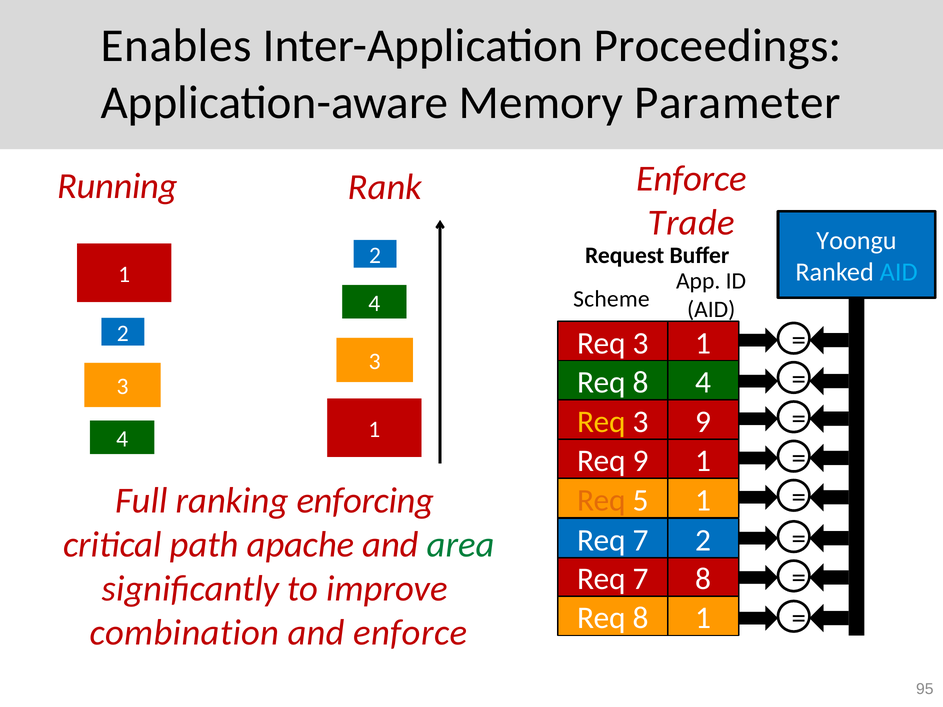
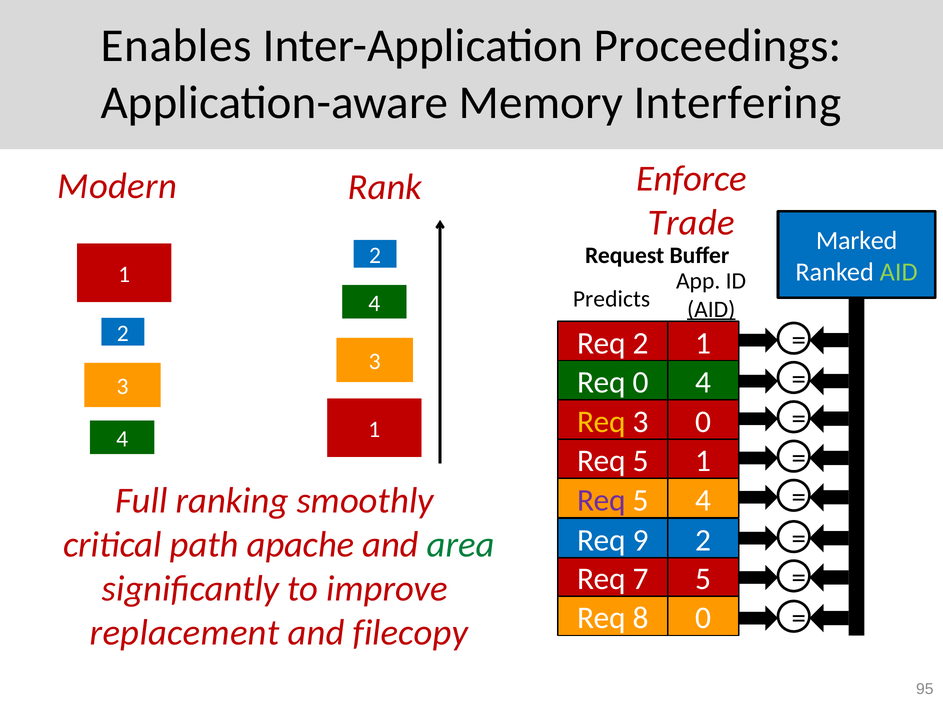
Parameter: Parameter -> Interfering (737, 103)
Running: Running -> Modern (117, 186)
Yoongu: Yoongu -> Marked (857, 241)
AID colour: light blue -> light green (899, 272)
Scheme: Scheme -> Predicts (612, 299)
AID underline: none -> present (711, 309)
3: 3 -> 2 (641, 343)
8: 8 -> 0 (641, 383)
3 9: 9 -> 0 (703, 422)
9: 9 -> 5 (641, 461)
enforcing: enforcing -> smoothly (365, 501)
Req colour: orange -> purple (601, 500)
5 1: 1 -> 4 (703, 500)
7: 7 -> 9 (641, 540)
7 8: 8 -> 5 (703, 579)
8 1: 1 -> 0 (703, 618)
combination: combination -> replacement (185, 633)
and enforce: enforce -> filecopy (410, 633)
